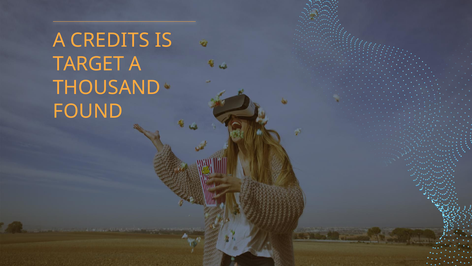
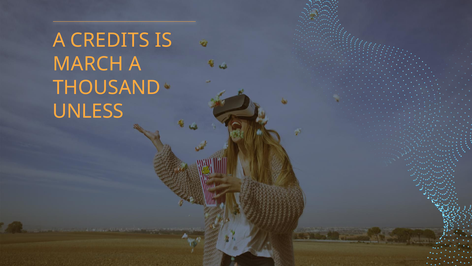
TARGET: TARGET -> MARCH (88, 64)
FOUND: FOUND -> UNLESS (88, 111)
